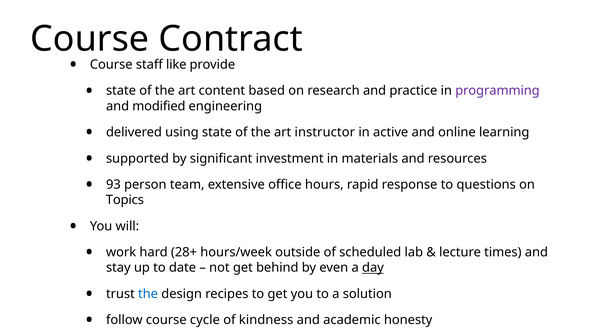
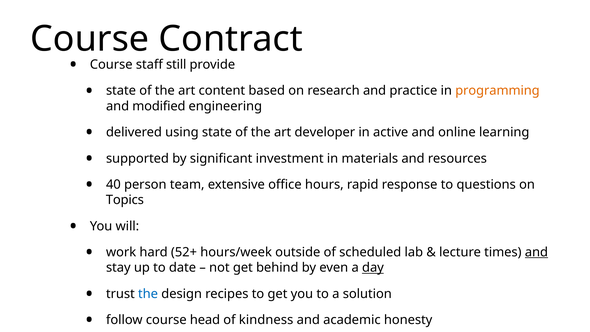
like: like -> still (176, 65)
programming colour: purple -> orange (497, 91)
instructor: instructor -> developer (325, 132)
93: 93 -> 40 (113, 184)
28+: 28+ -> 52+ (184, 252)
and underline: none -> present (536, 252)
cycle: cycle -> head (205, 320)
